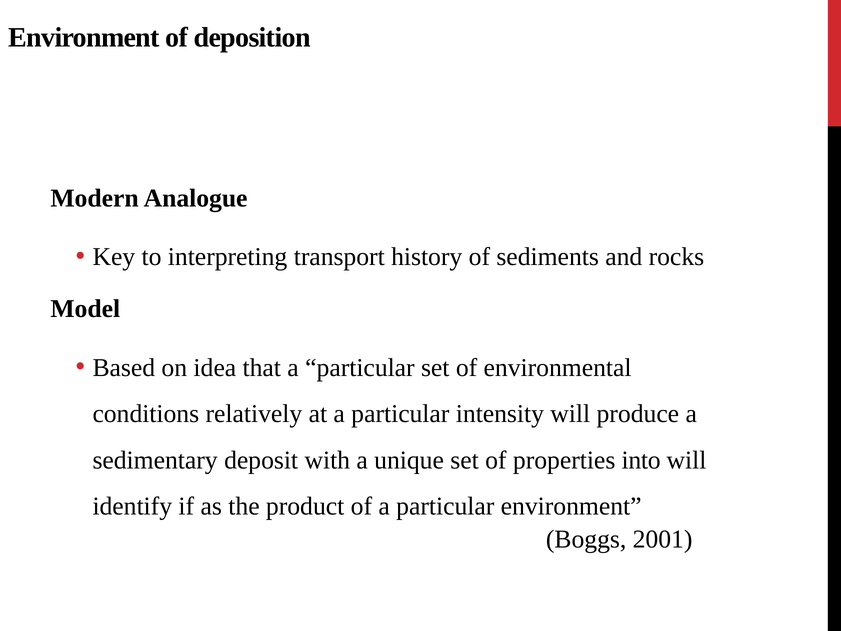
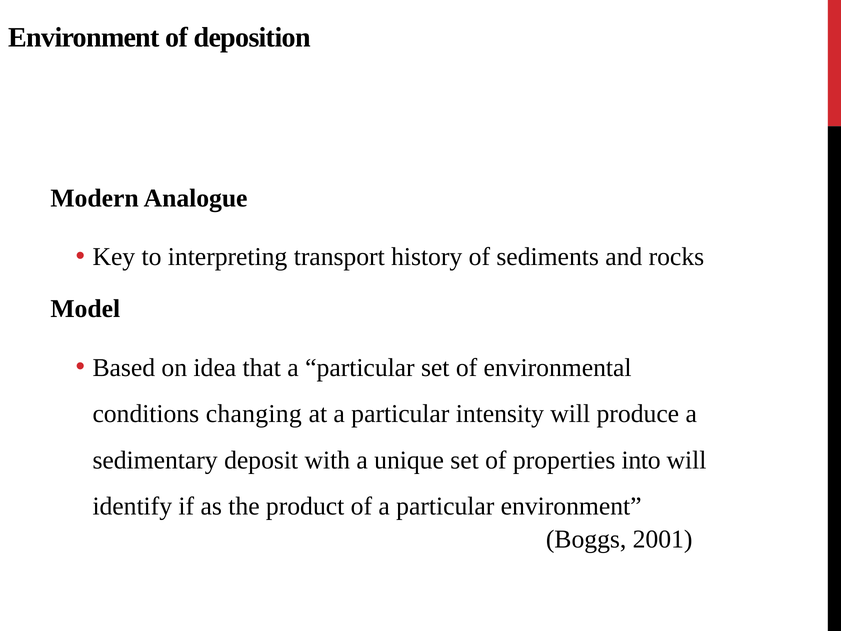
relatively: relatively -> changing (254, 414)
